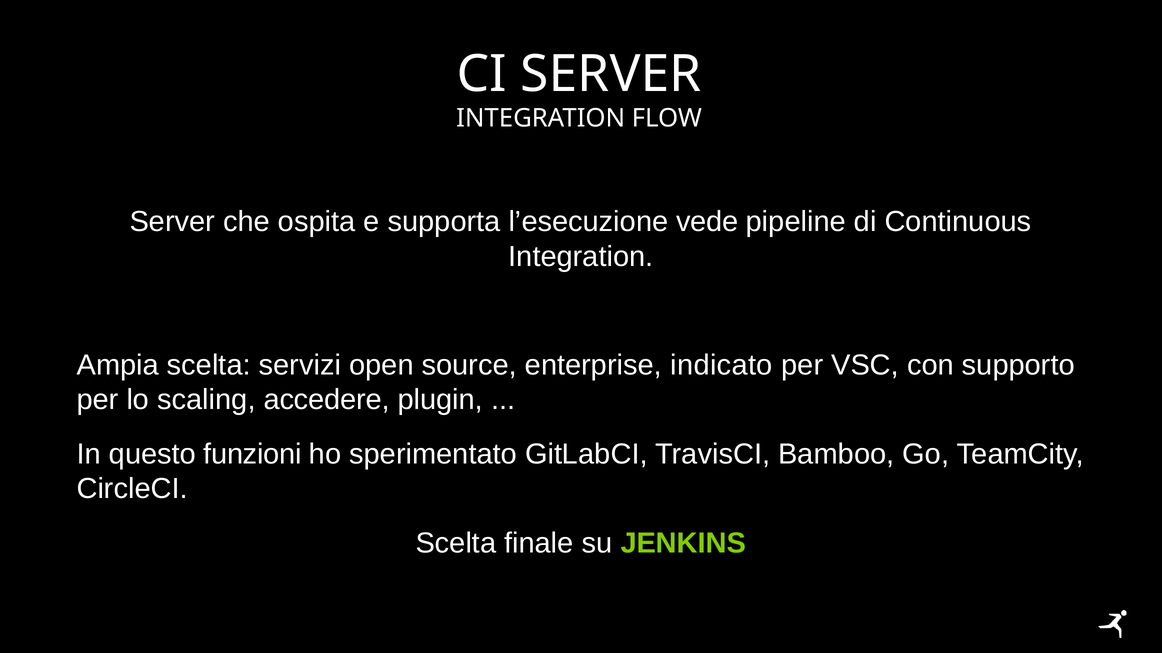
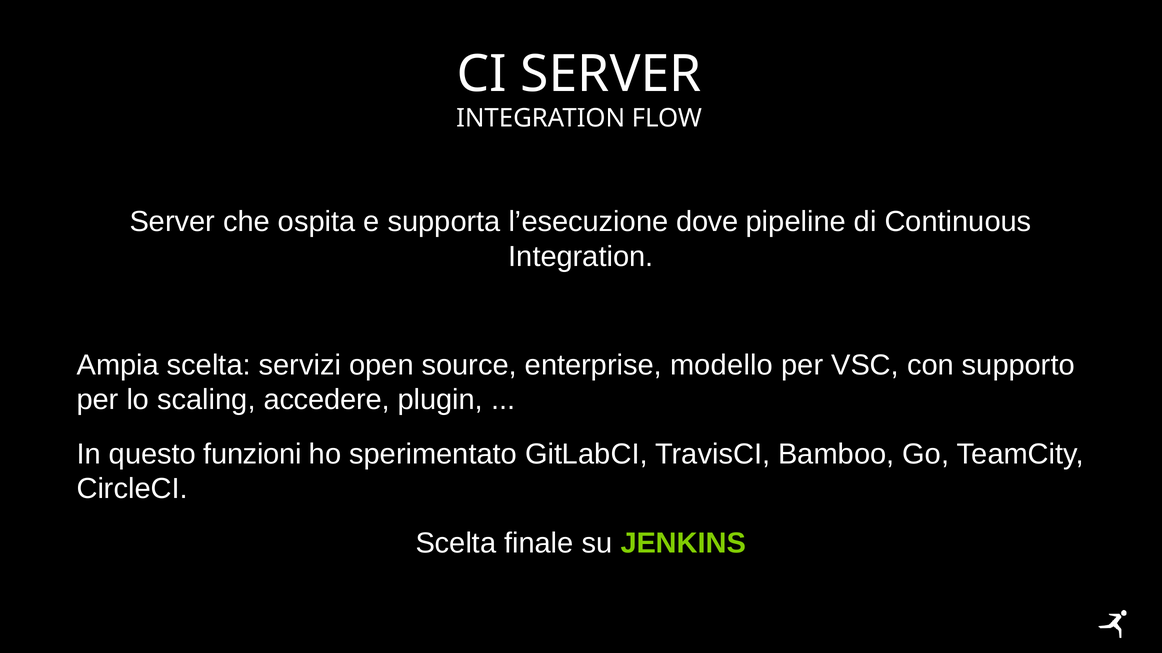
vede: vede -> dove (707, 222)
indicato: indicato -> modello (722, 365)
